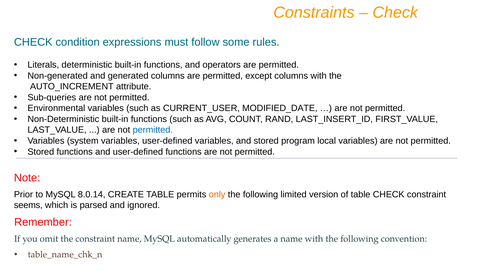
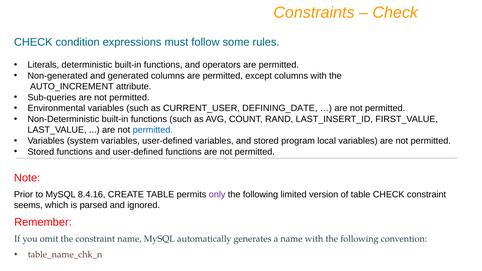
MODIFIED_DATE: MODIFIED_DATE -> DEFINING_DATE (280, 108)
8.0.14: 8.0.14 -> 8.4.16 (92, 195)
only colour: orange -> purple (217, 195)
